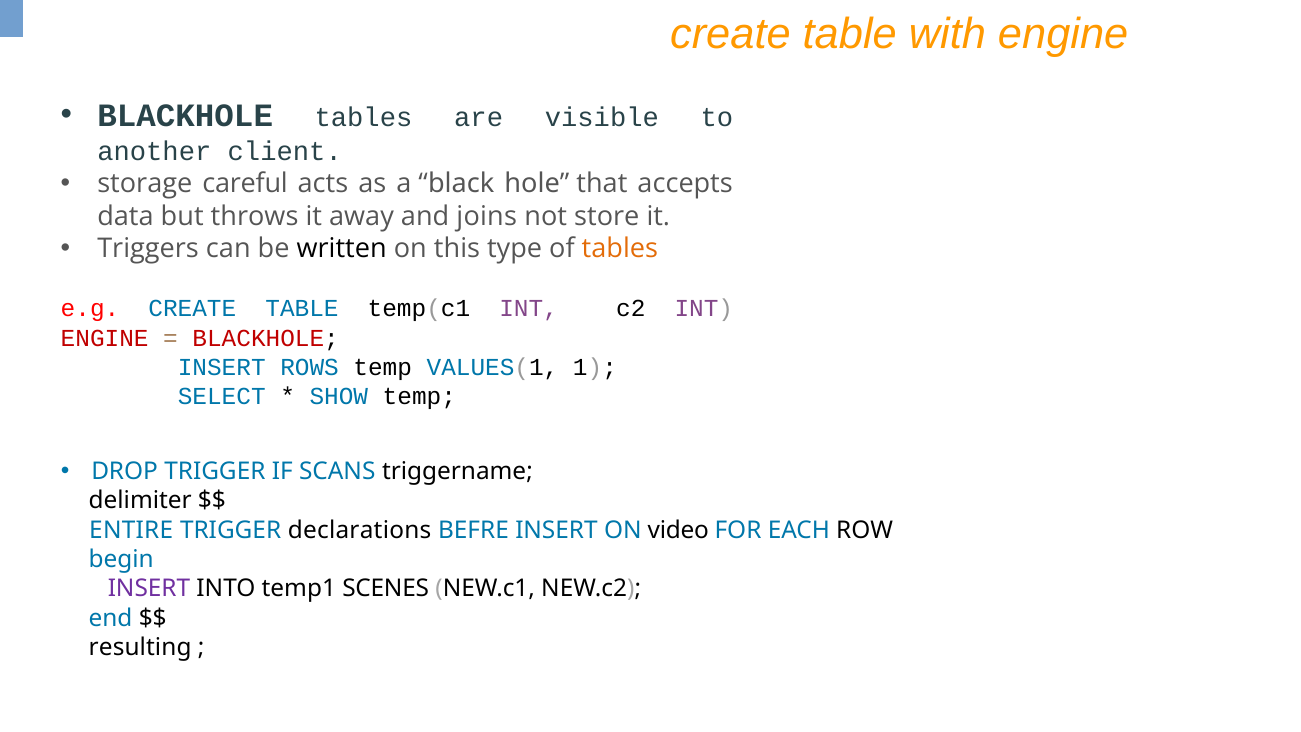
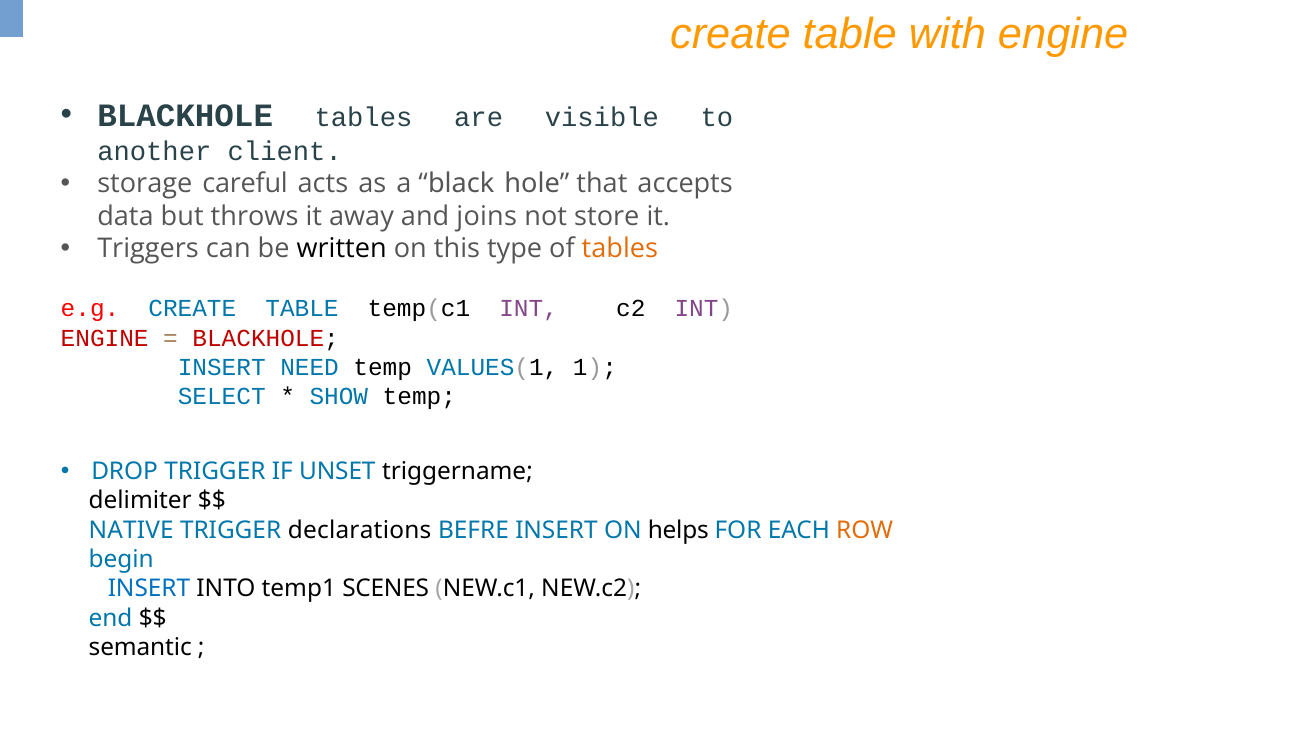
ROWS: ROWS -> NEED (310, 367)
SCANS: SCANS -> UNSET (337, 472)
ENTIRE: ENTIRE -> NATIVE (131, 530)
video: video -> helps (678, 530)
ROW colour: black -> orange (865, 530)
INSERT colour: purple -> blue (149, 589)
resulting: resulting -> semantic (140, 647)
